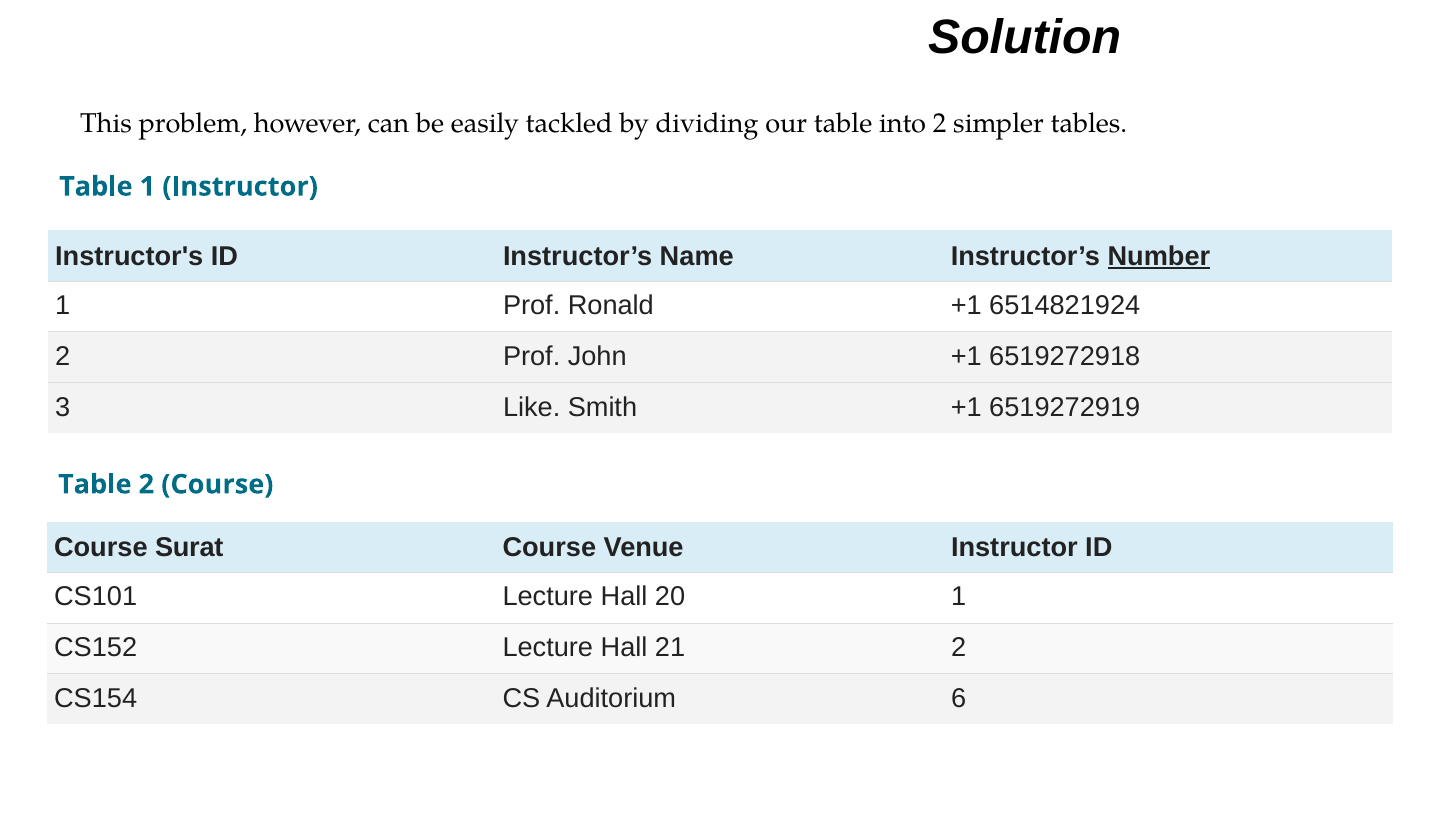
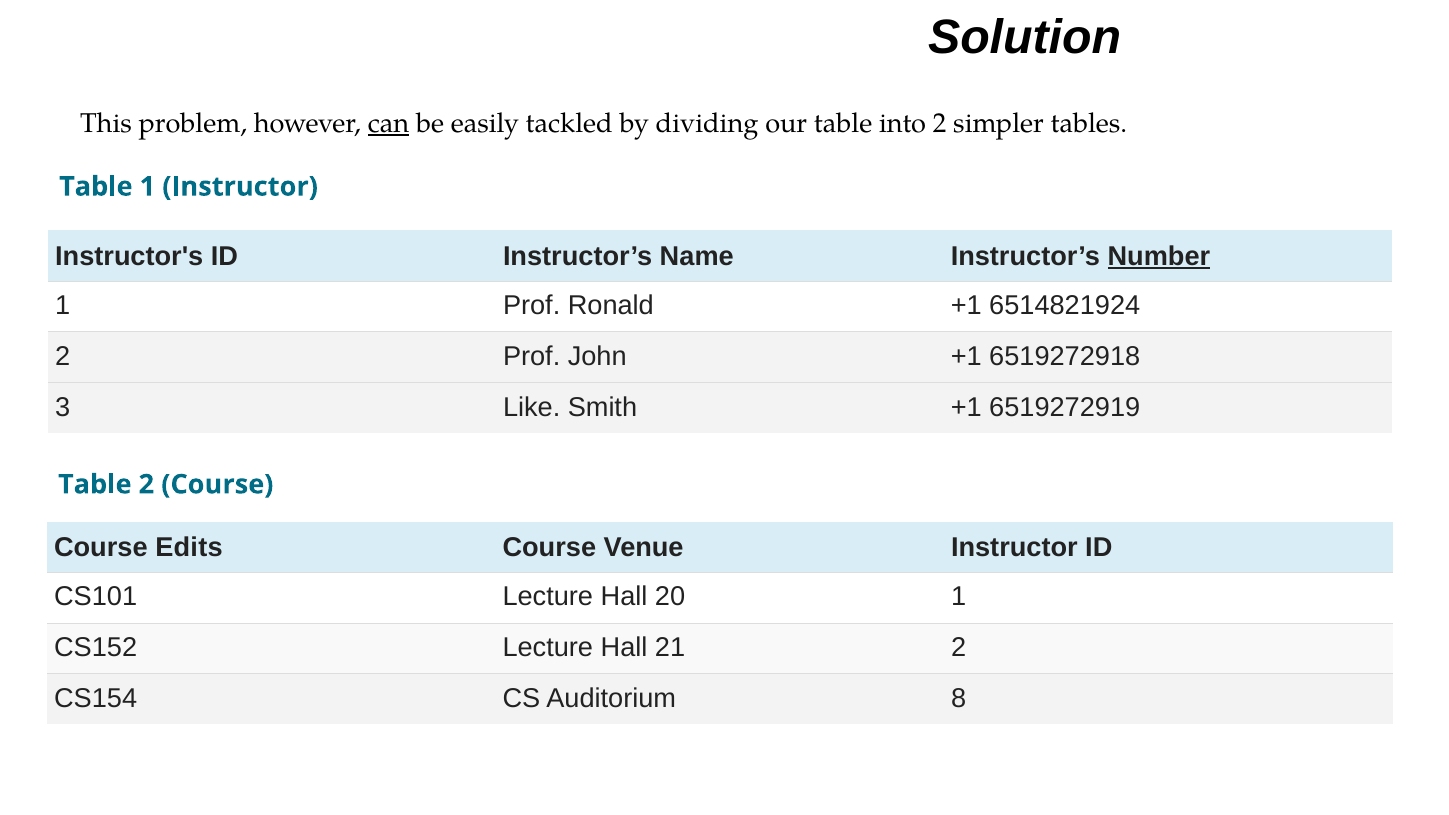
can underline: none -> present (388, 123)
Surat: Surat -> Edits (189, 547)
6: 6 -> 8 (959, 698)
